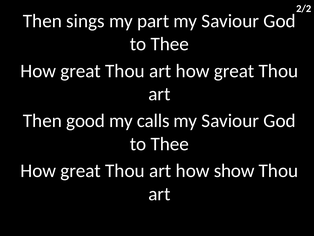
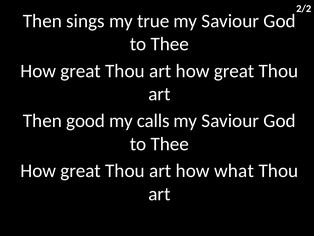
part: part -> true (153, 21)
show: show -> what (234, 171)
